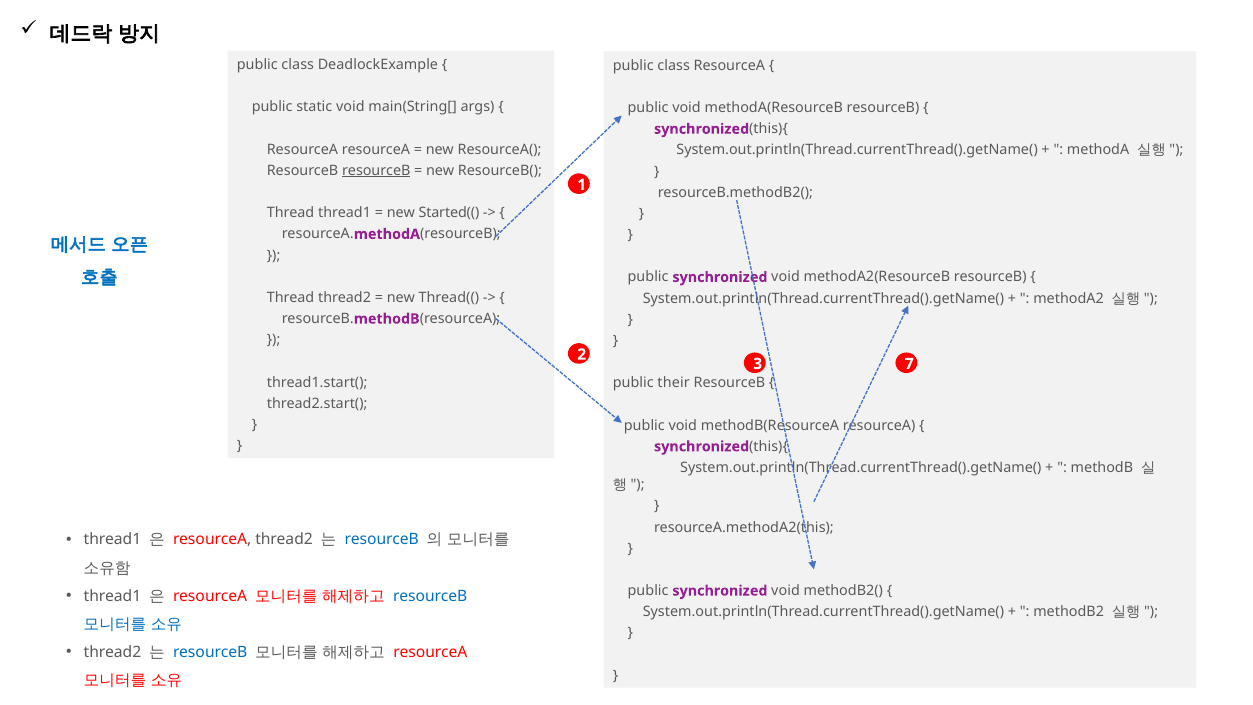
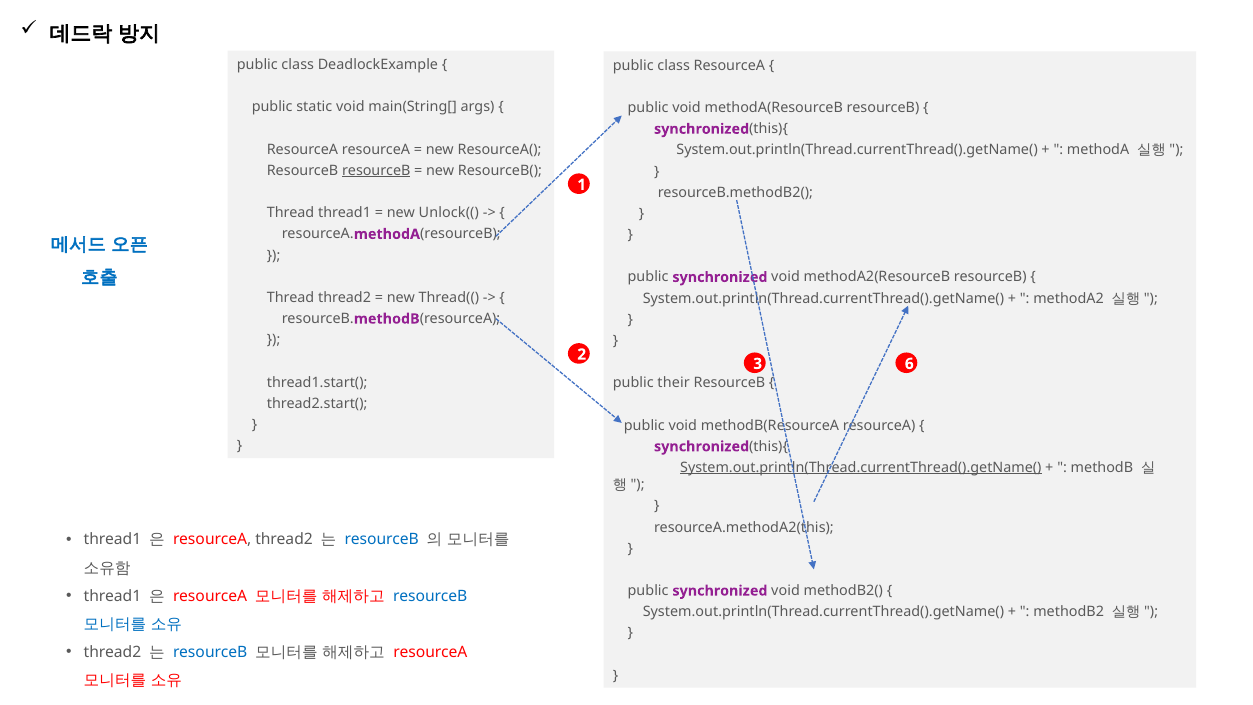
Started((: Started(( -> Unlock(( (449, 213)
7: 7 -> 6 (909, 364)
System.out.println(Thread.currentThread().getName( underline: none -> present (861, 468)
